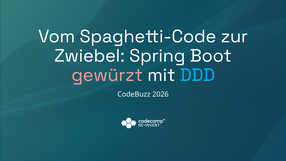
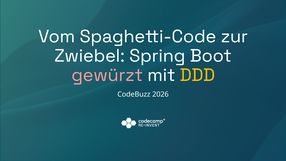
DDD colour: light blue -> yellow (197, 75)
